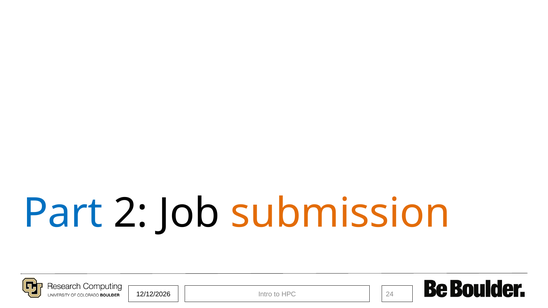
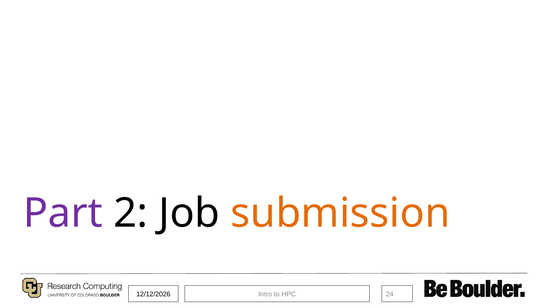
Part colour: blue -> purple (63, 214)
